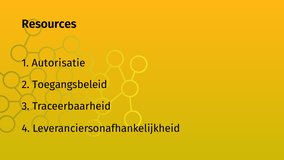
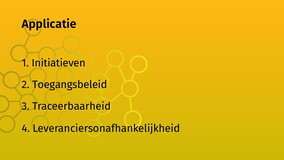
Resources: Resources -> Applicatie (49, 24)
Autorisatie: Autorisatie -> Initiatieven (59, 63)
